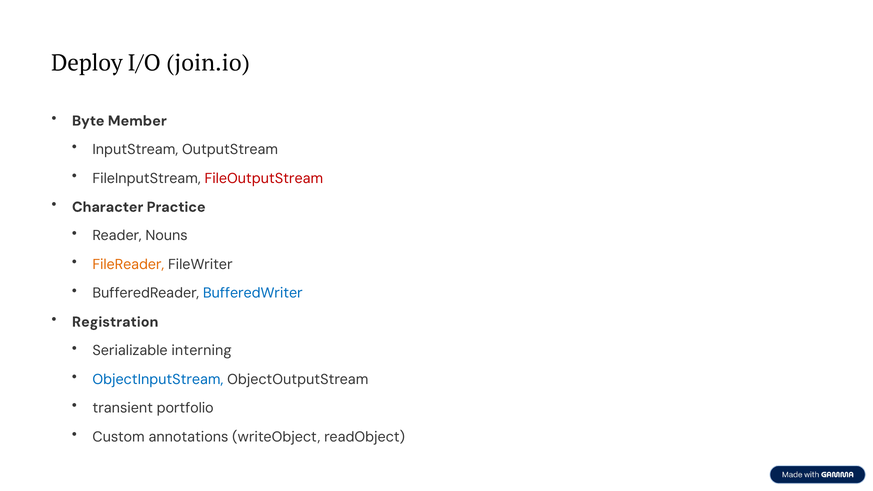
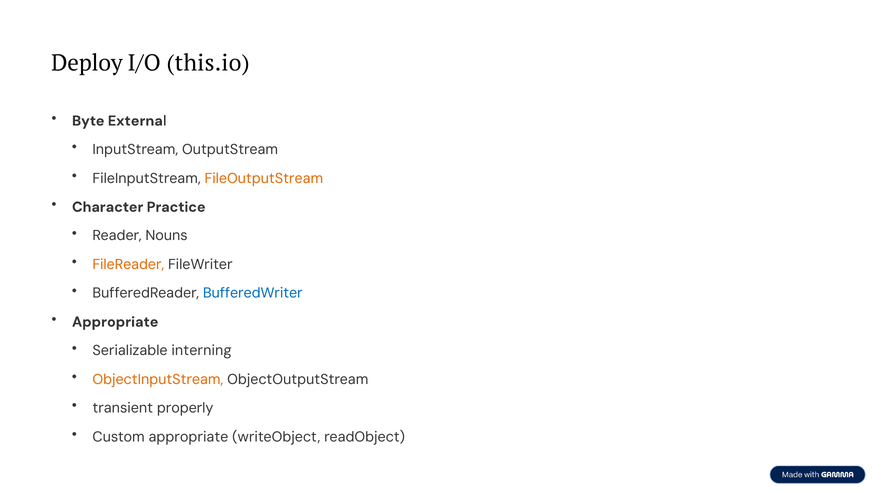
join.io: join.io -> this.io (208, 63)
Member: Member -> External (137, 121)
FileOutputStream colour: red -> orange (264, 178)
Registration: Registration -> Appropriate (115, 322)
ObjectInputStream colour: blue -> orange (158, 379)
portfolio: portfolio -> properly (185, 408)
Custom annotations: annotations -> appropriate (188, 437)
